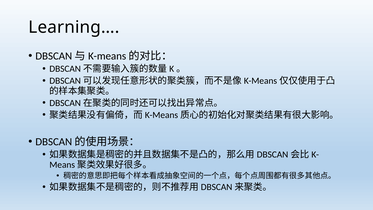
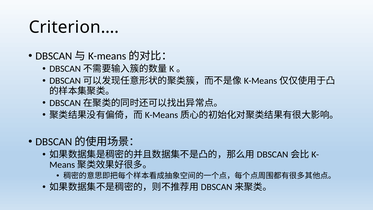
Learning…: Learning… -> Criterion… (74, 27)
